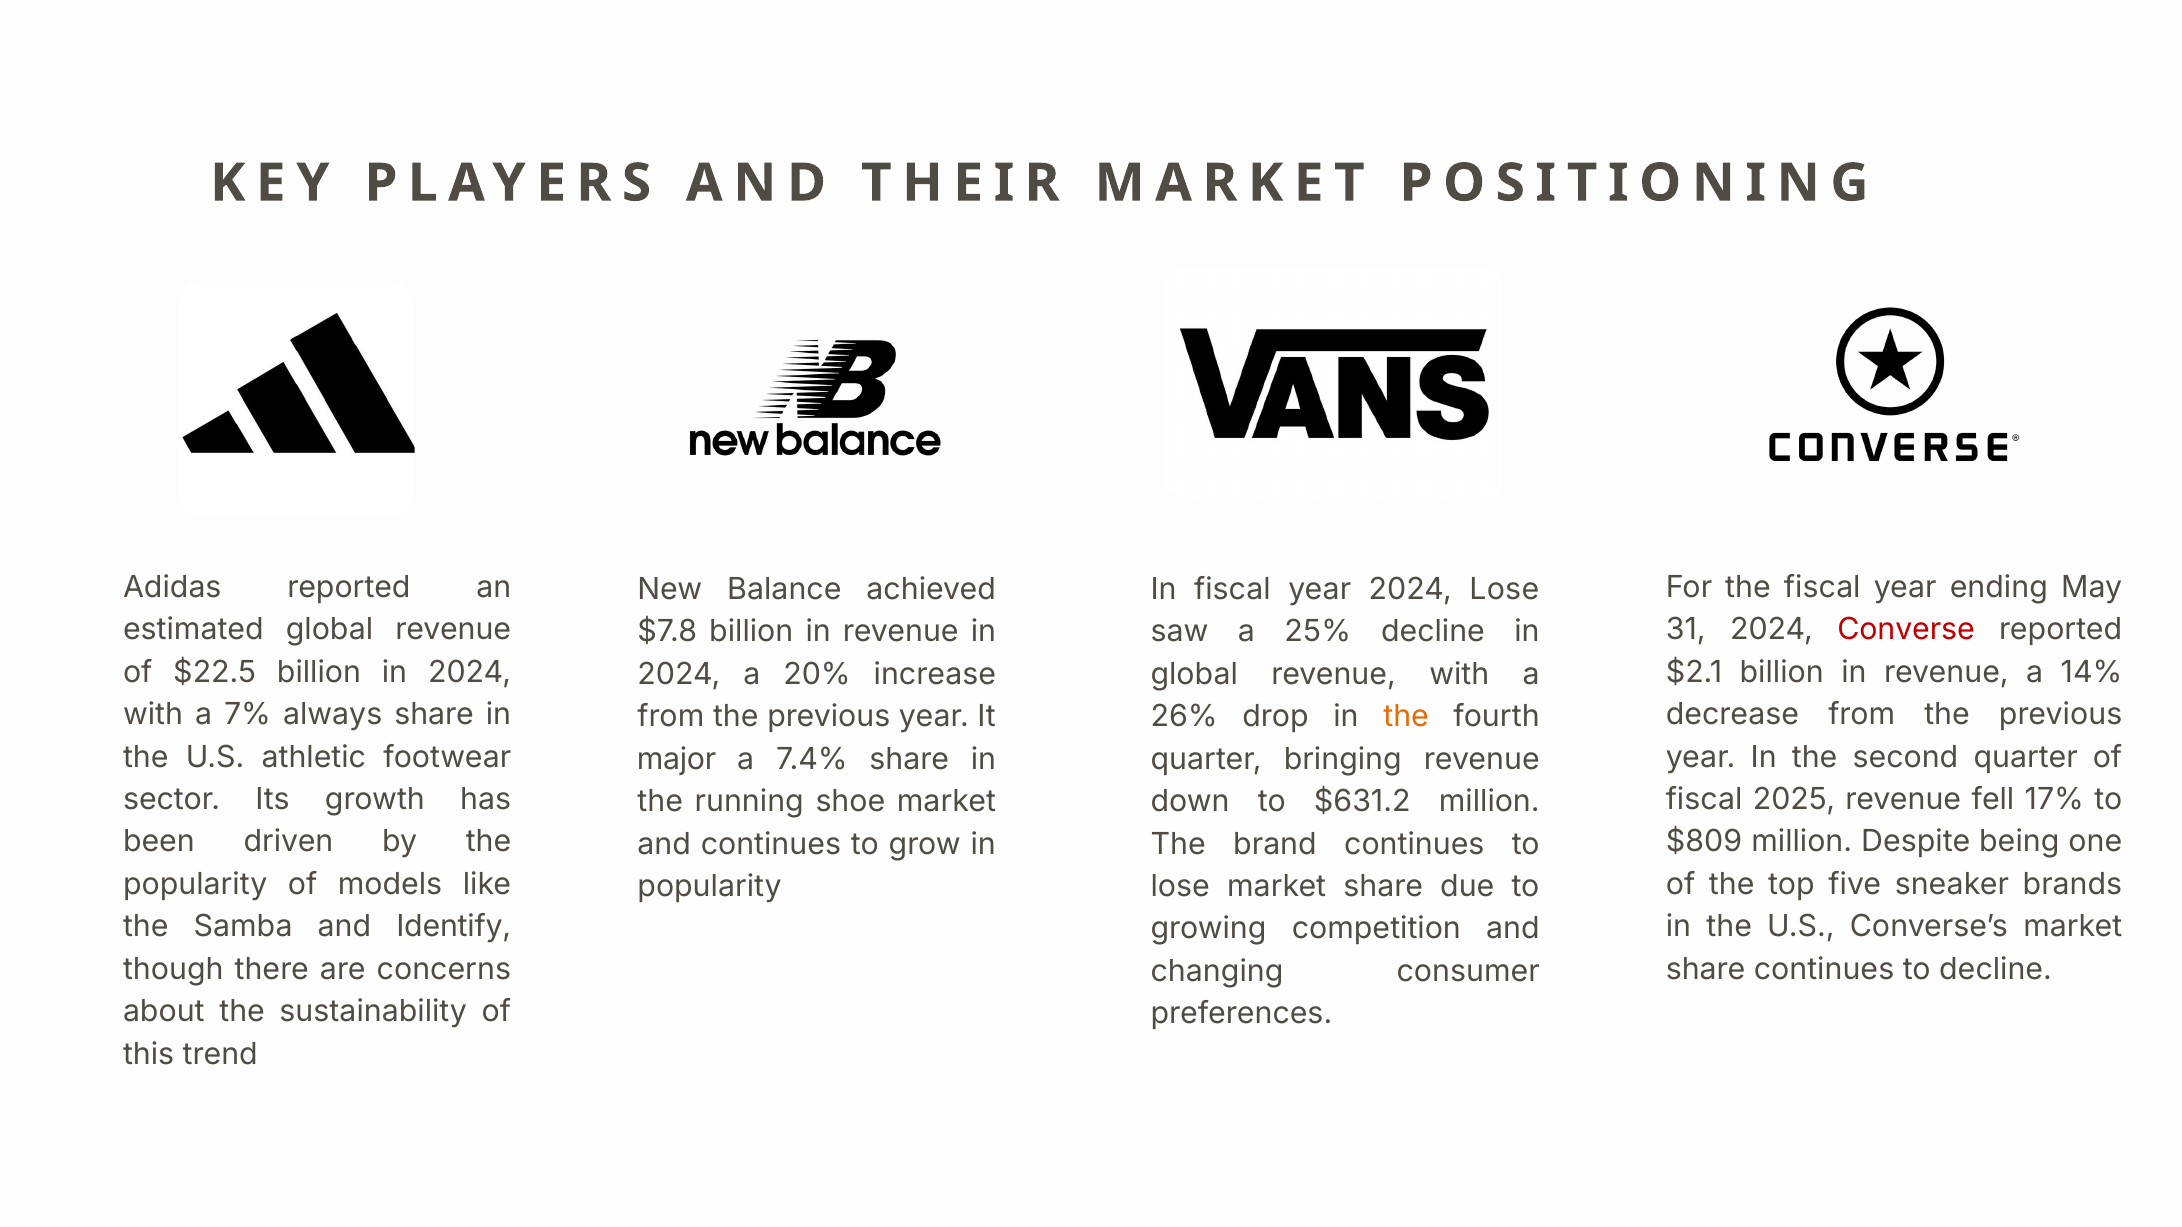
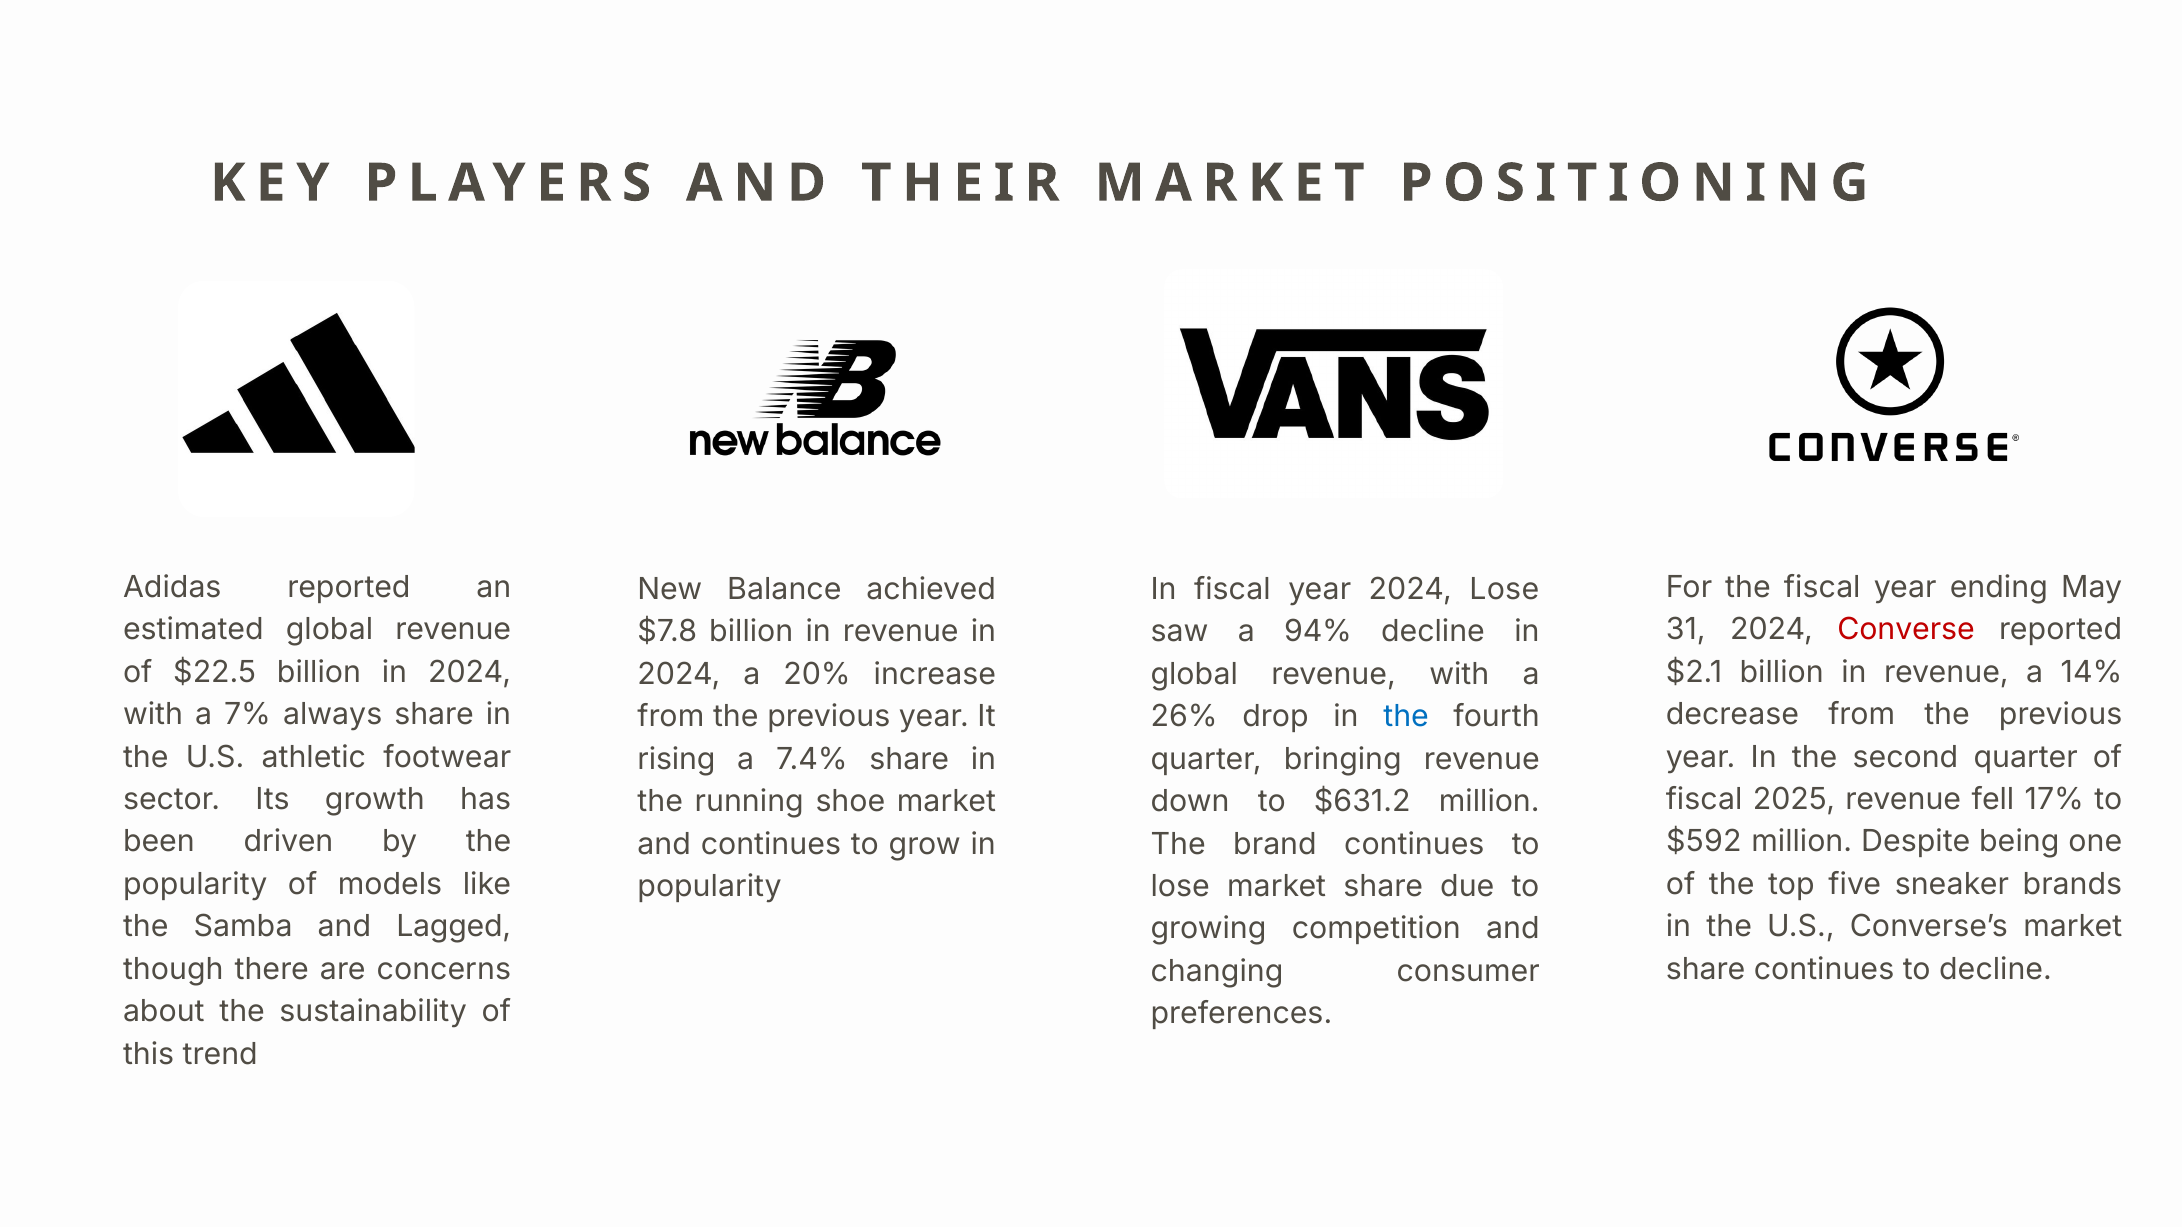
25%: 25% -> 94% (1318, 632)
the colour: orange -> blue (1406, 717)
major: major -> rising (677, 759)
$809: $809 -> $592 (1704, 842)
Identify: Identify -> Lagged (454, 927)
